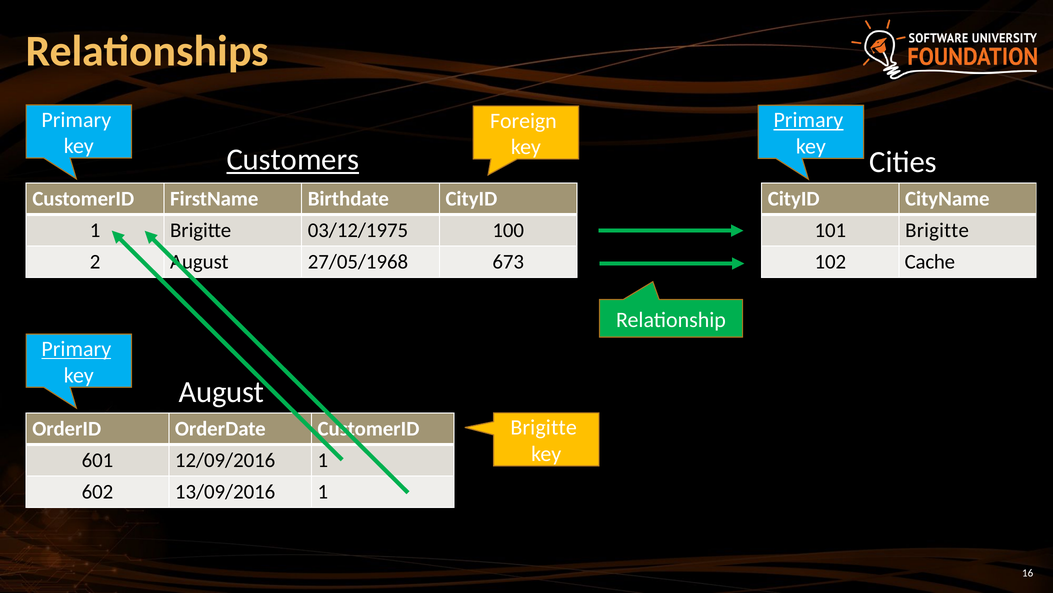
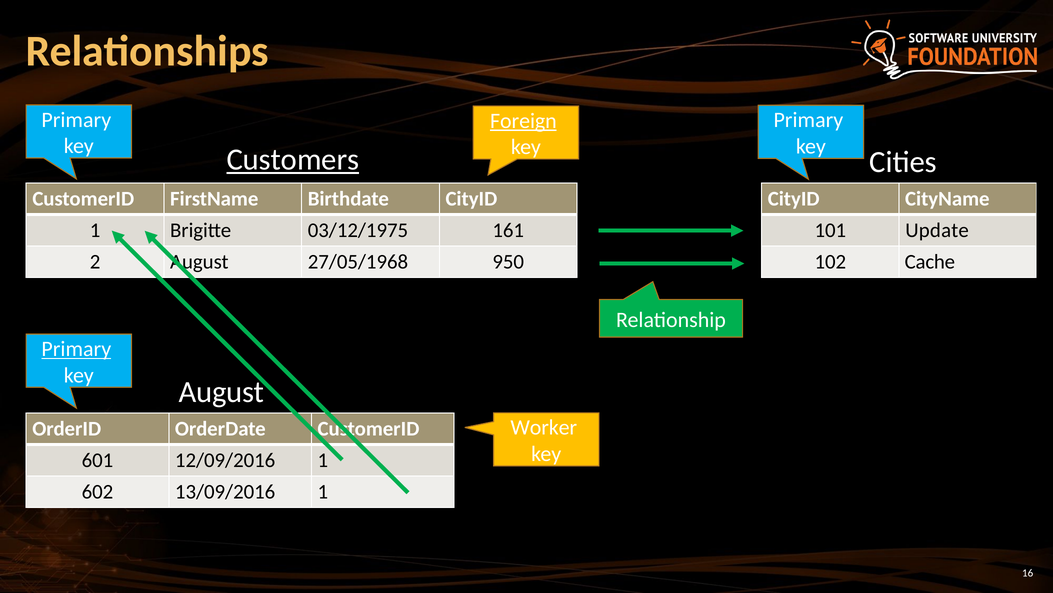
Primary underline: present -> none (808, 120)
Foreign underline: none -> present (523, 121)
100: 100 -> 161 (508, 230)
101 Brigitte: Brigitte -> Update (937, 230)
673: 673 -> 950 (508, 262)
Brigitte: Brigitte -> Worker (544, 427)
